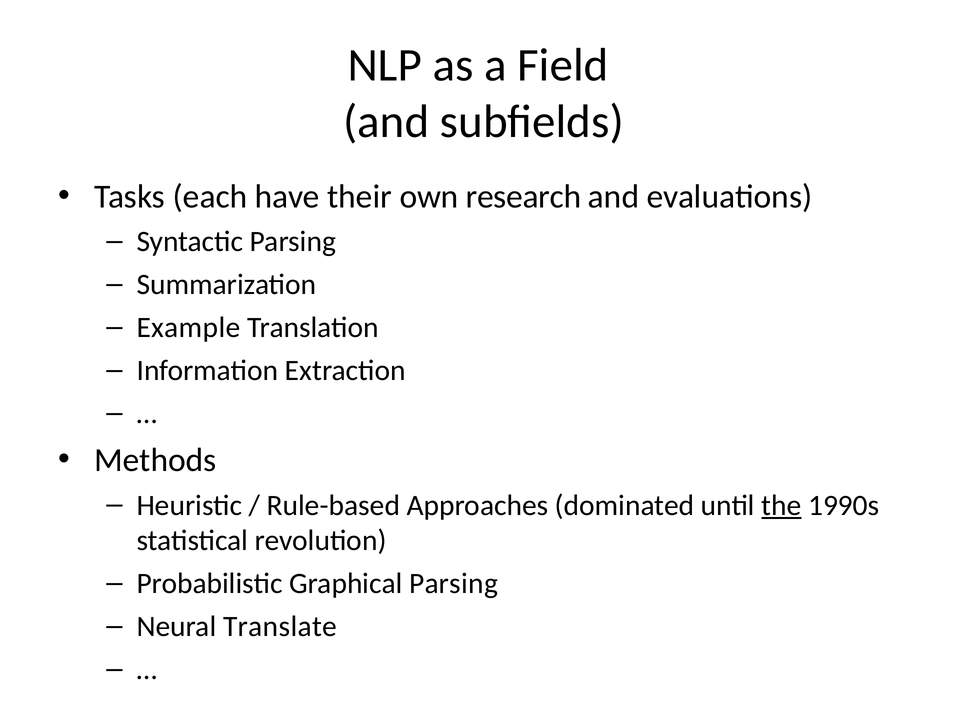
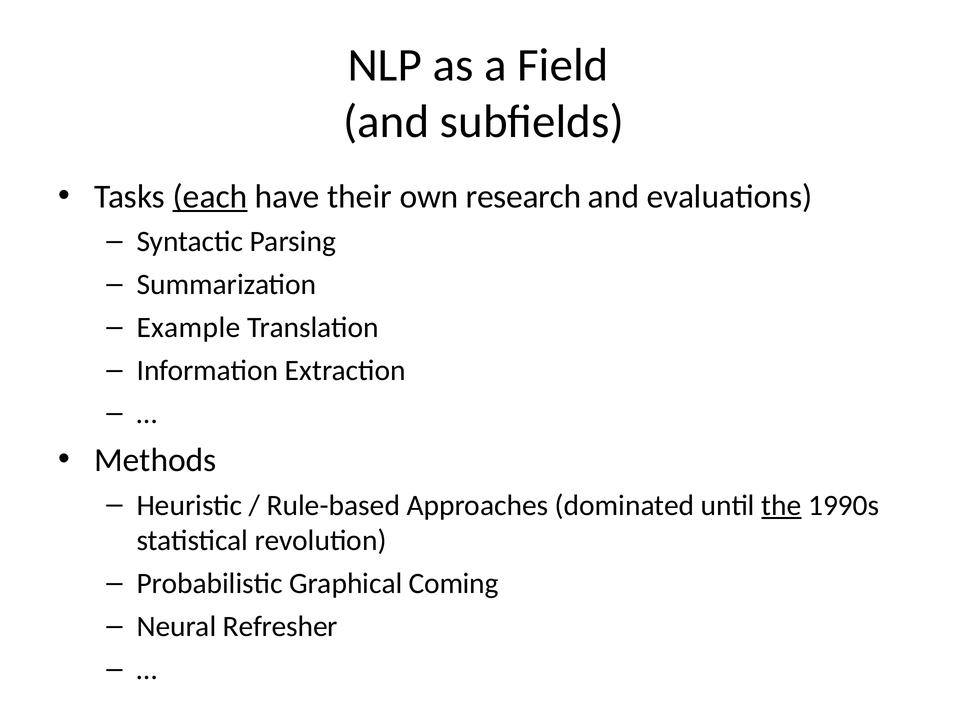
each underline: none -> present (210, 197)
Graphical Parsing: Parsing -> Coming (454, 584)
Translate: Translate -> Refresher (280, 627)
